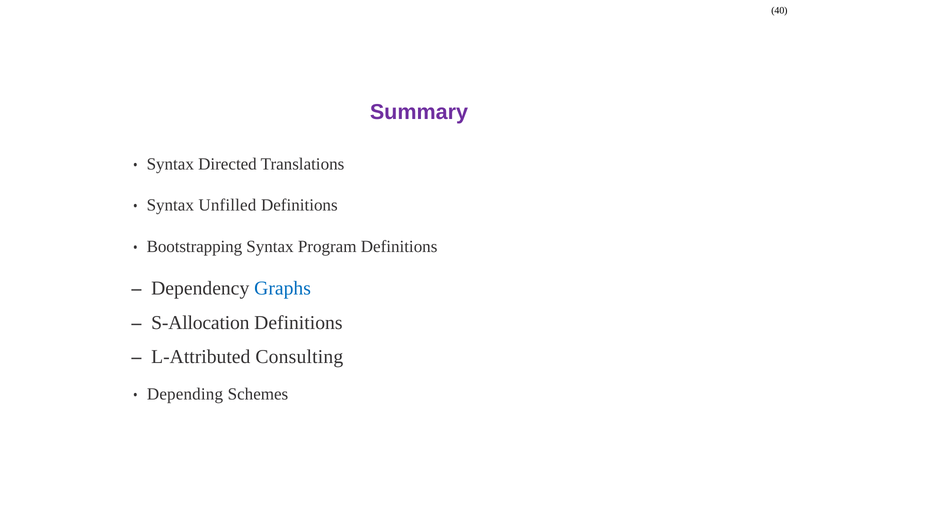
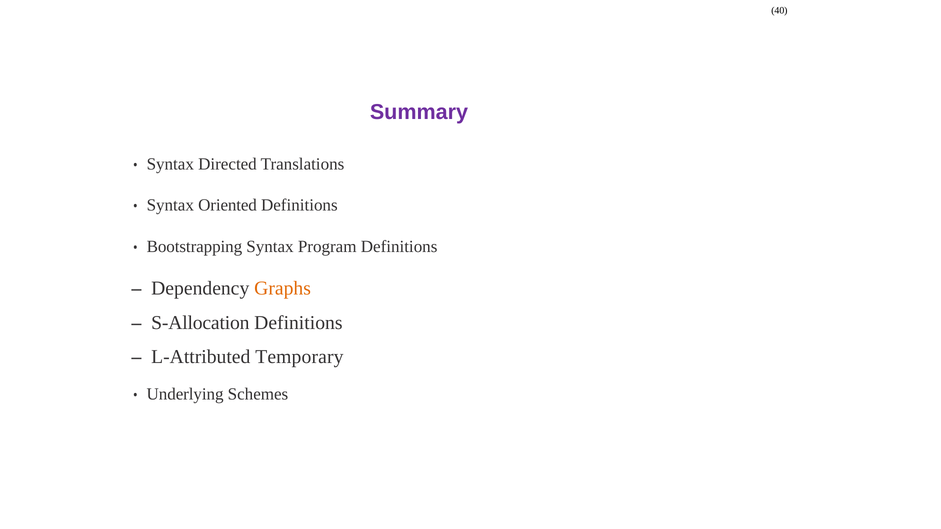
Unfilled: Unfilled -> Oriented (228, 205)
Graphs colour: blue -> orange (283, 288)
Consulting: Consulting -> Temporary (299, 357)
Depending: Depending -> Underlying (185, 394)
